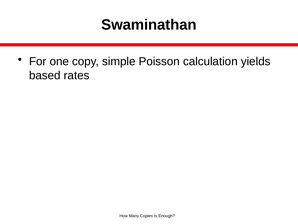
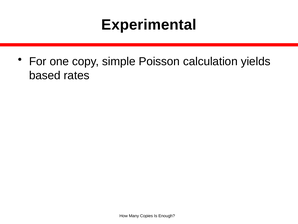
Swaminathan: Swaminathan -> Experimental (149, 25)
